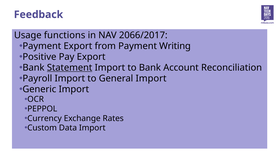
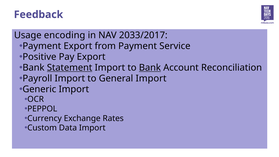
functions: functions -> encoding (65, 35)
2066/2017: 2066/2017 -> 2033/2017 (143, 35)
Writing: Writing -> Service (175, 46)
Bank underline: none -> present (150, 68)
